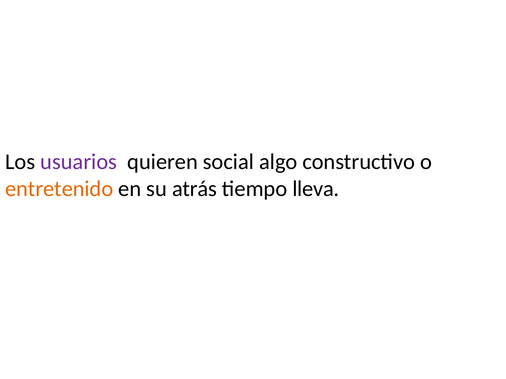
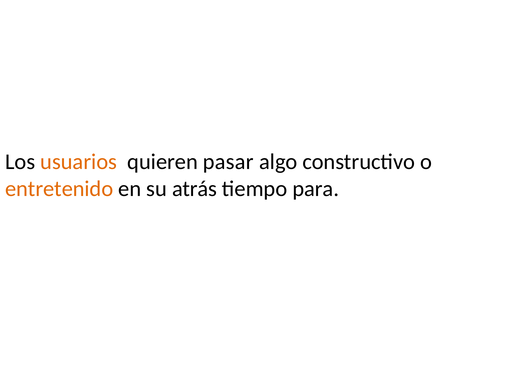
usuarios colour: purple -> orange (79, 162)
social: social -> pasar (228, 162)
lleva: lleva -> para (316, 189)
